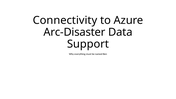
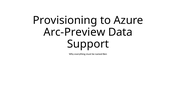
Connectivity: Connectivity -> Provisioning (65, 20)
Arc-Disaster: Arc-Disaster -> Arc-Preview (74, 32)
